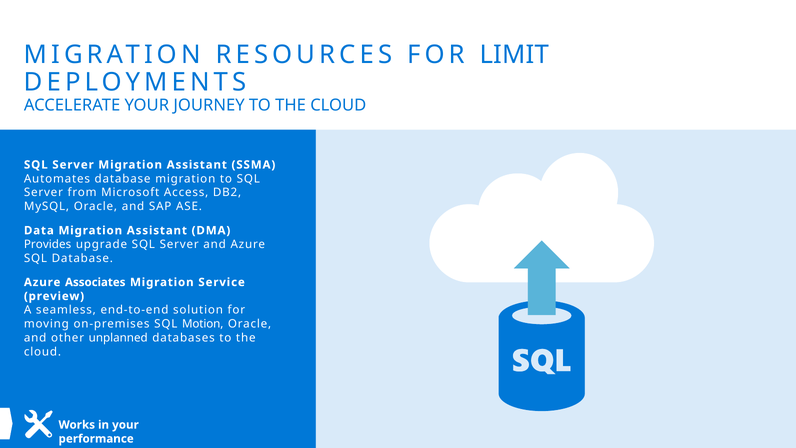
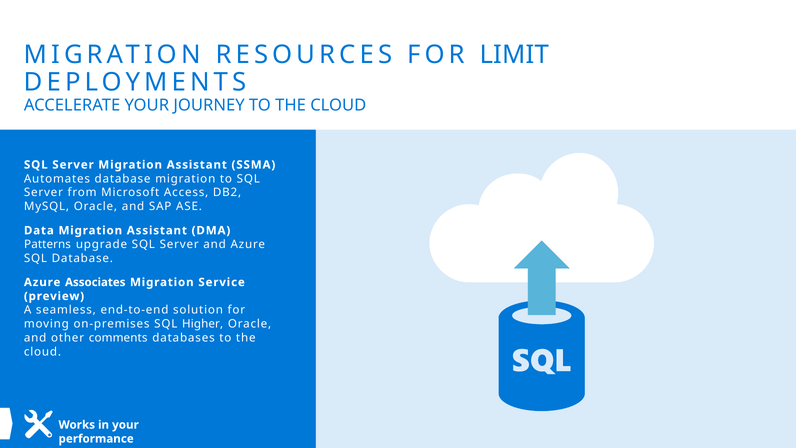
Provides: Provides -> Patterns (48, 244)
Motion: Motion -> Higher (203, 324)
unplanned: unplanned -> comments (118, 338)
